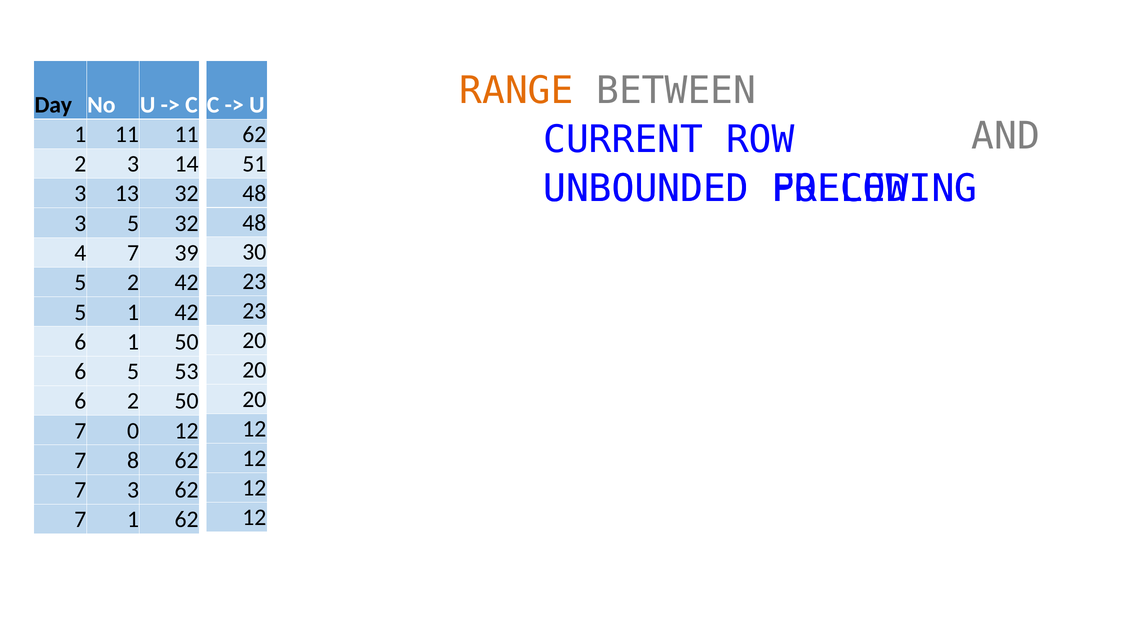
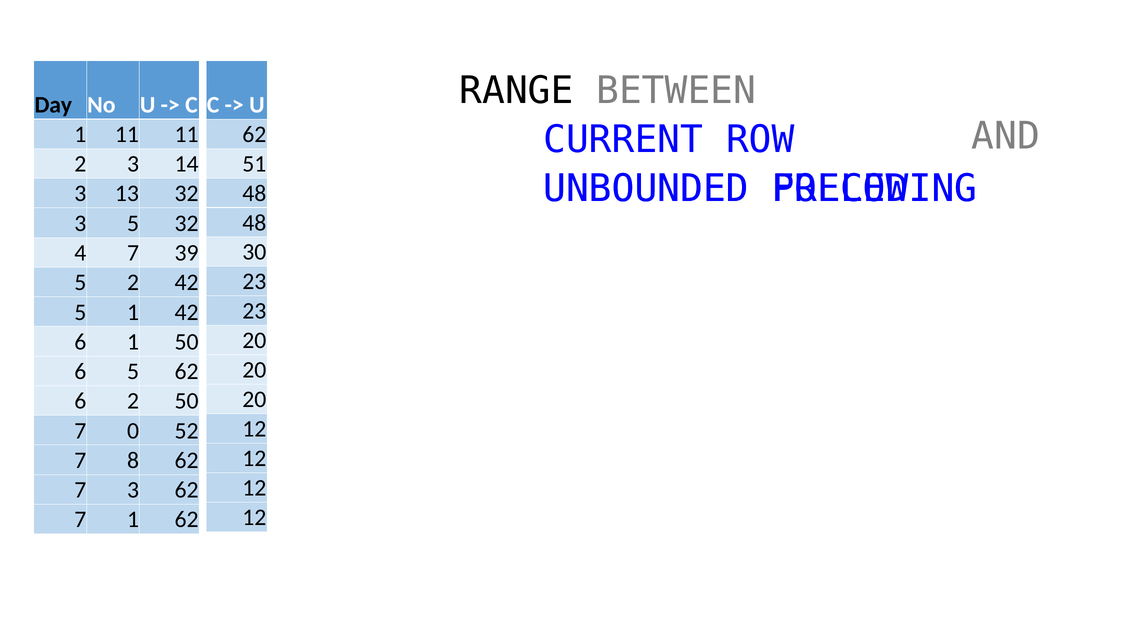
RANGE colour: orange -> black (516, 91)
5 53: 53 -> 62 (187, 372)
0 12: 12 -> 52 (187, 431)
